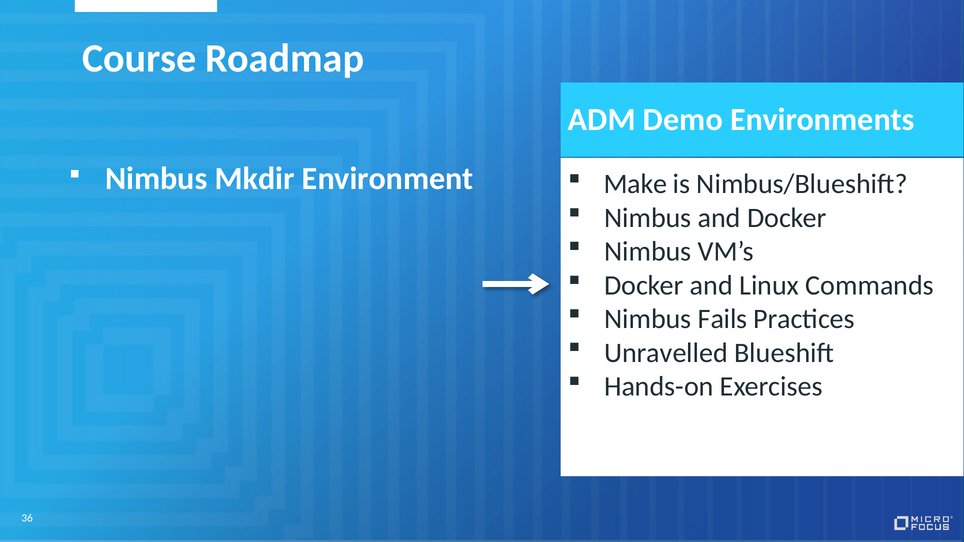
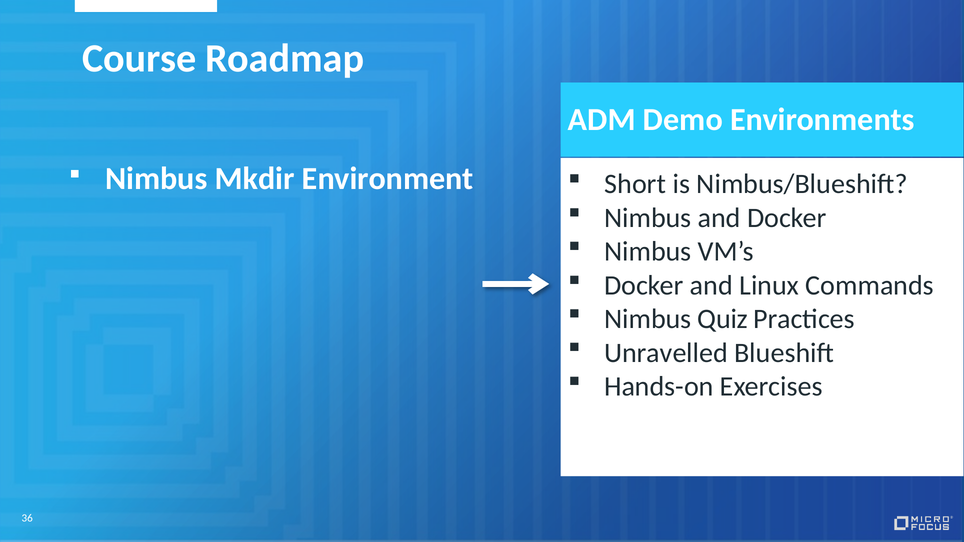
Make: Make -> Short (635, 184)
Fails: Fails -> Quiz (723, 319)
